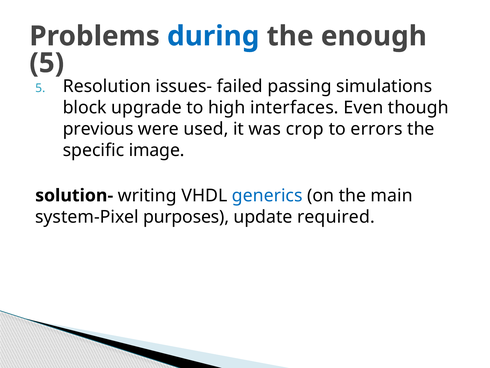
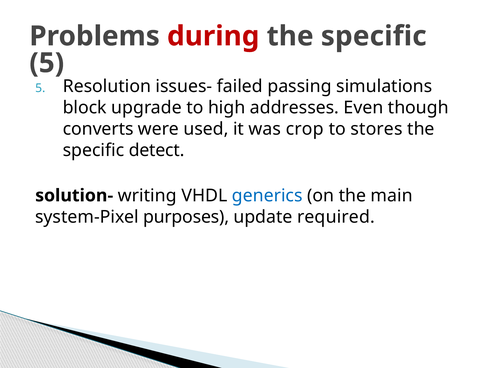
during colour: blue -> red (213, 36)
enough: enough -> specific (374, 36)
interfaces: interfaces -> addresses (295, 107)
previous: previous -> converts (98, 129)
errors: errors -> stores (377, 129)
image: image -> detect (157, 150)
